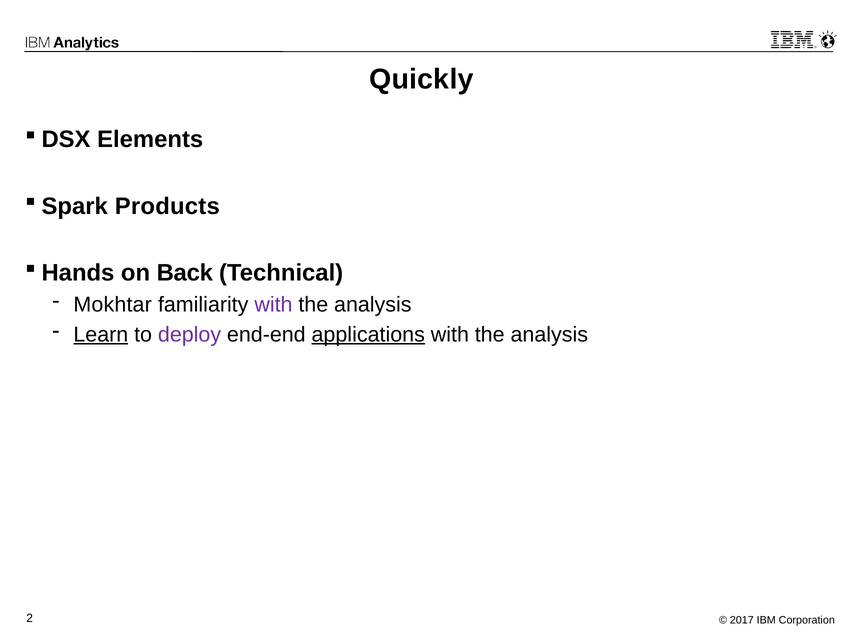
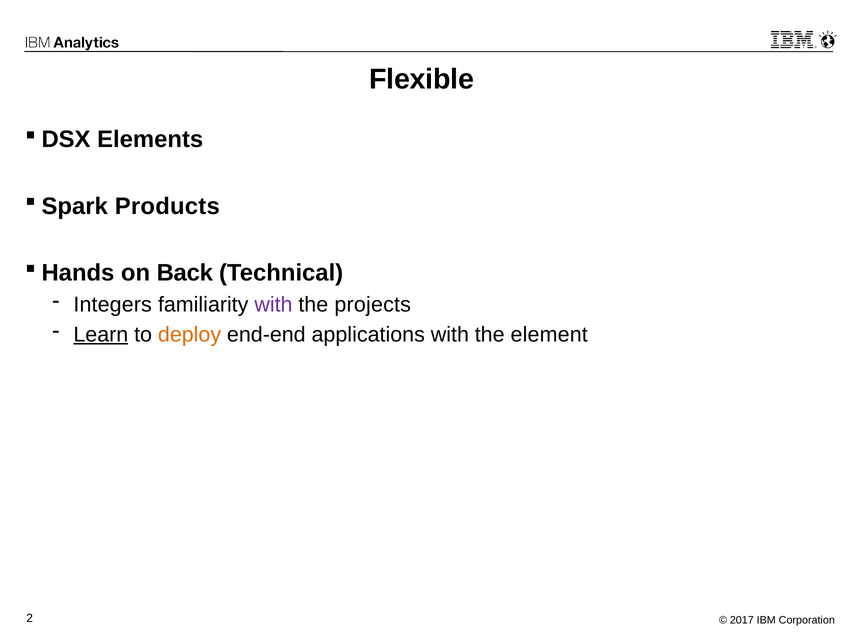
Quickly: Quickly -> Flexible (422, 79)
Mokhtar: Mokhtar -> Integers (113, 304)
analysis: analysis -> projects (373, 304)
deploy colour: purple -> orange (190, 334)
applications underline: present -> none (368, 334)
analysis: analysis -> element (549, 334)
